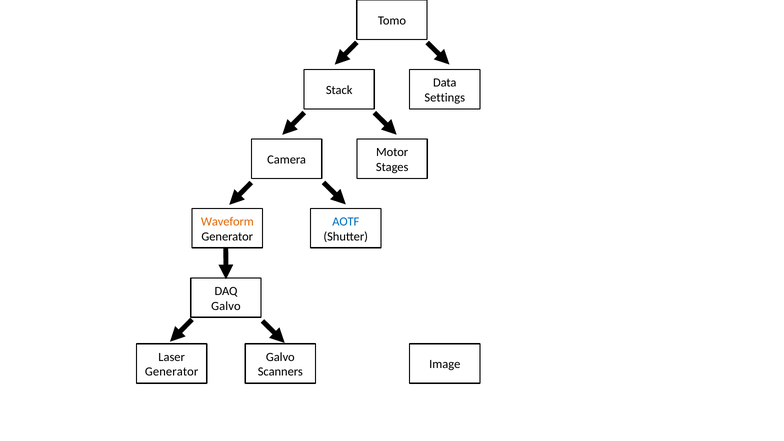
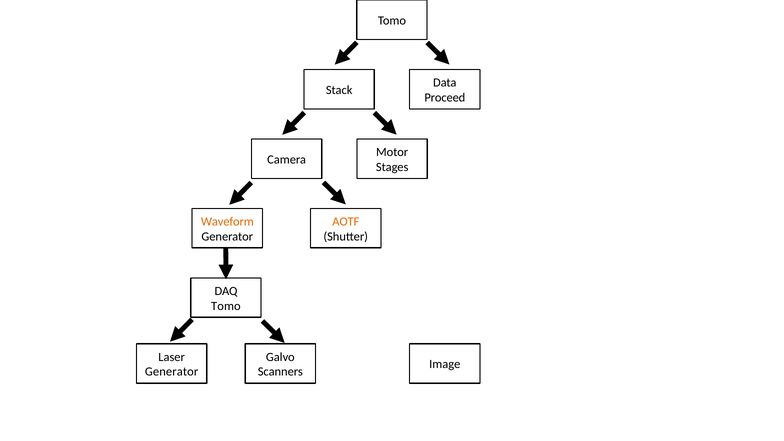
Settings: Settings -> Proceed (445, 98)
AOTF colour: blue -> orange (346, 222)
Galvo: Galvo -> Tomo (226, 306)
